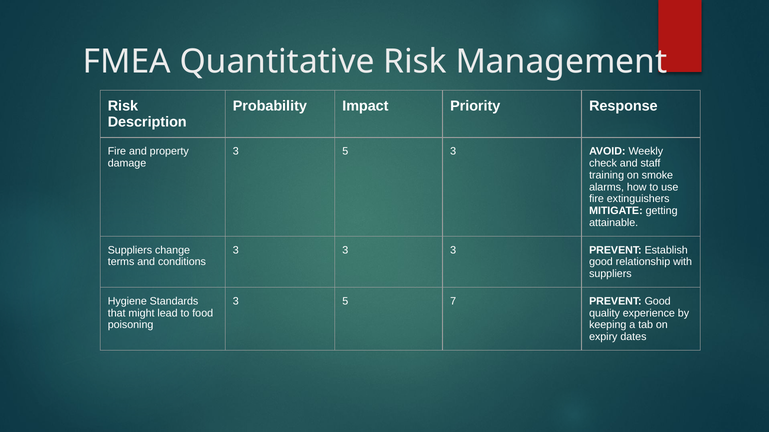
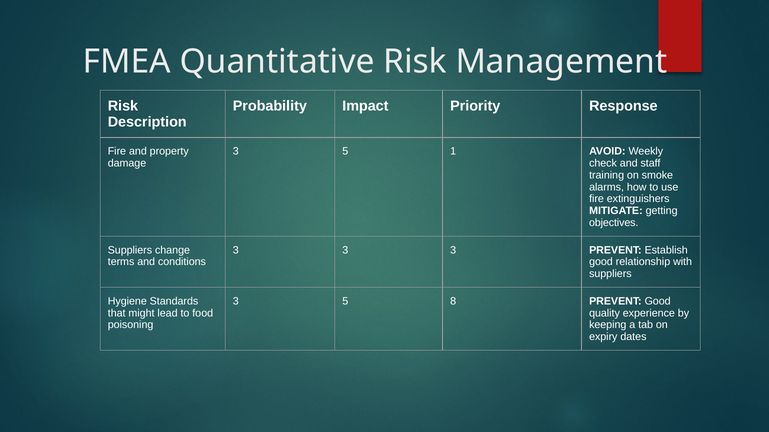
5 3: 3 -> 1 (453, 152)
attainable: attainable -> objectives (614, 223)
7: 7 -> 8 (453, 302)
